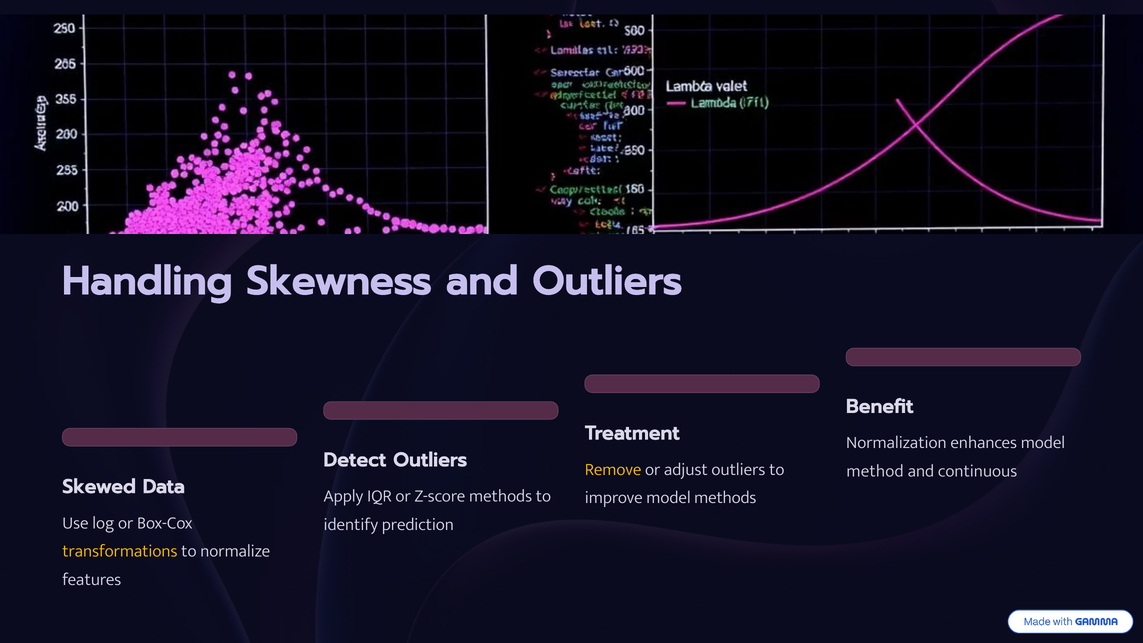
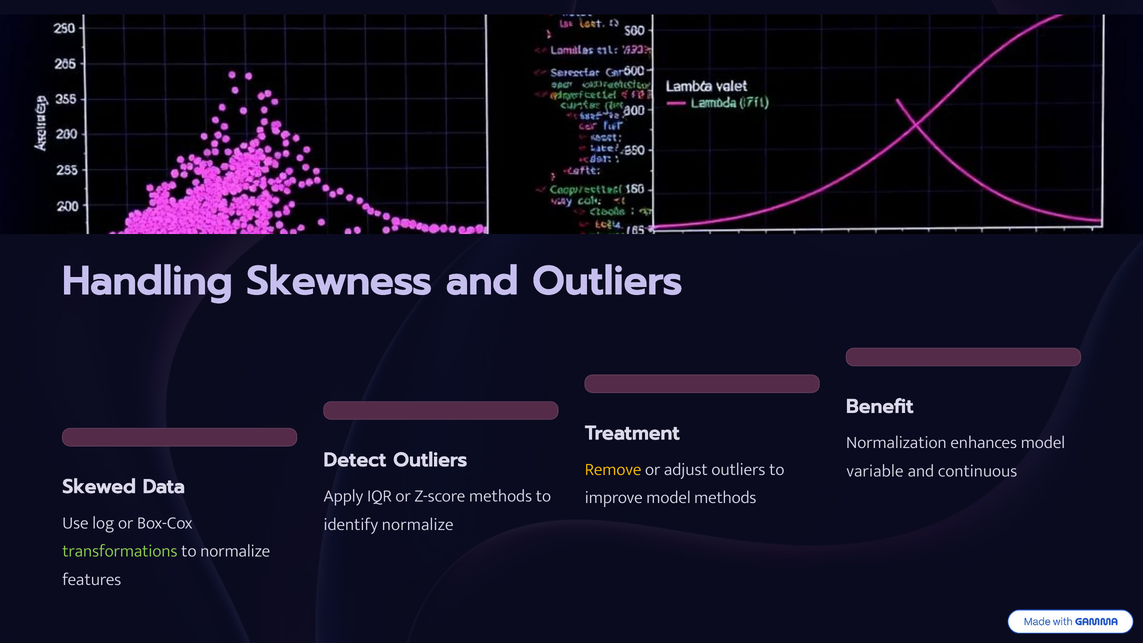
method: method -> variable (875, 471)
identify prediction: prediction -> normalize (418, 524)
transformations colour: yellow -> light green (120, 551)
